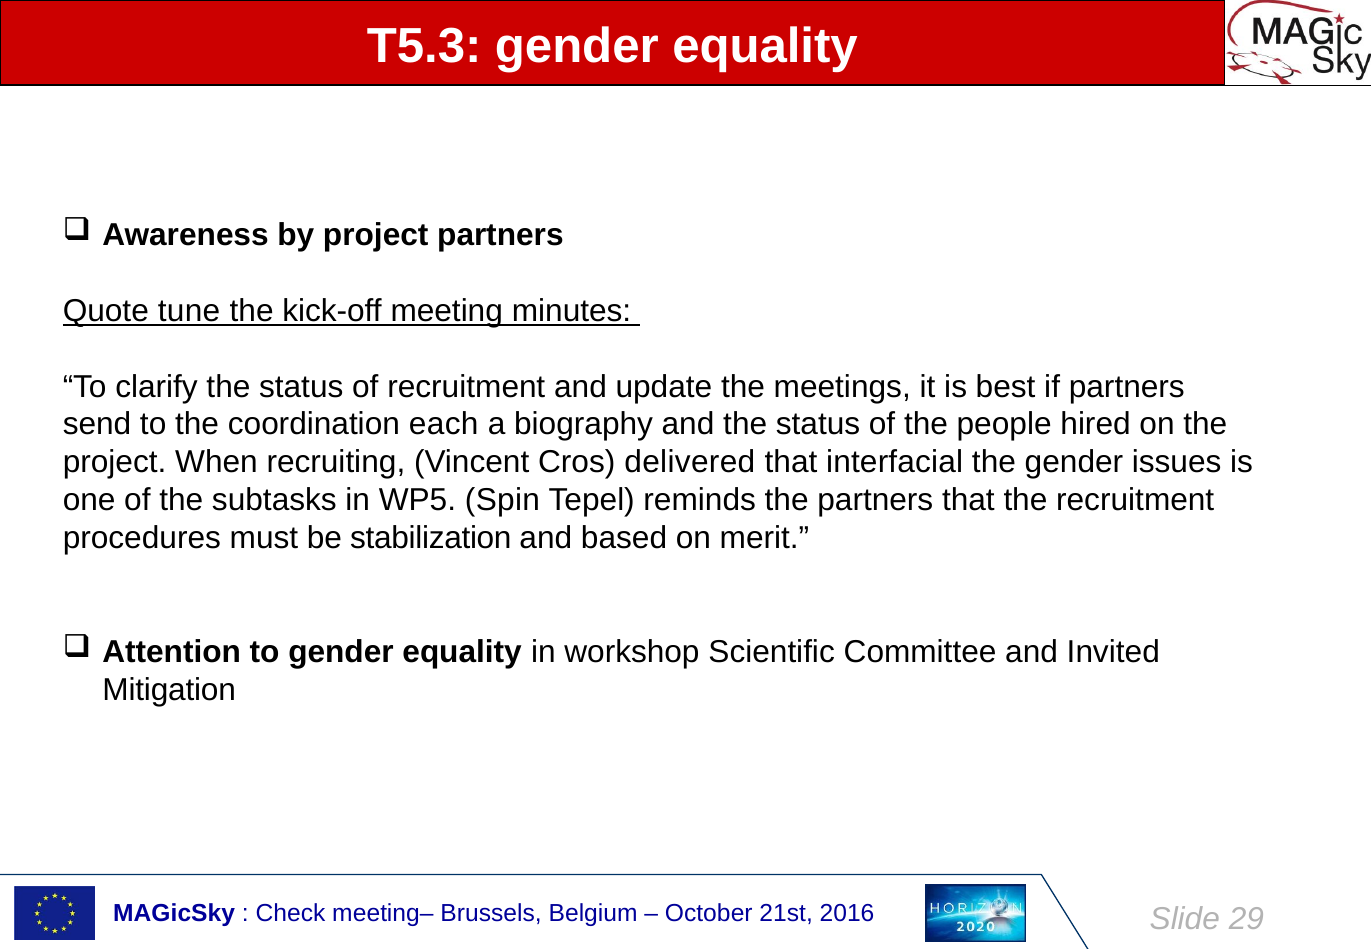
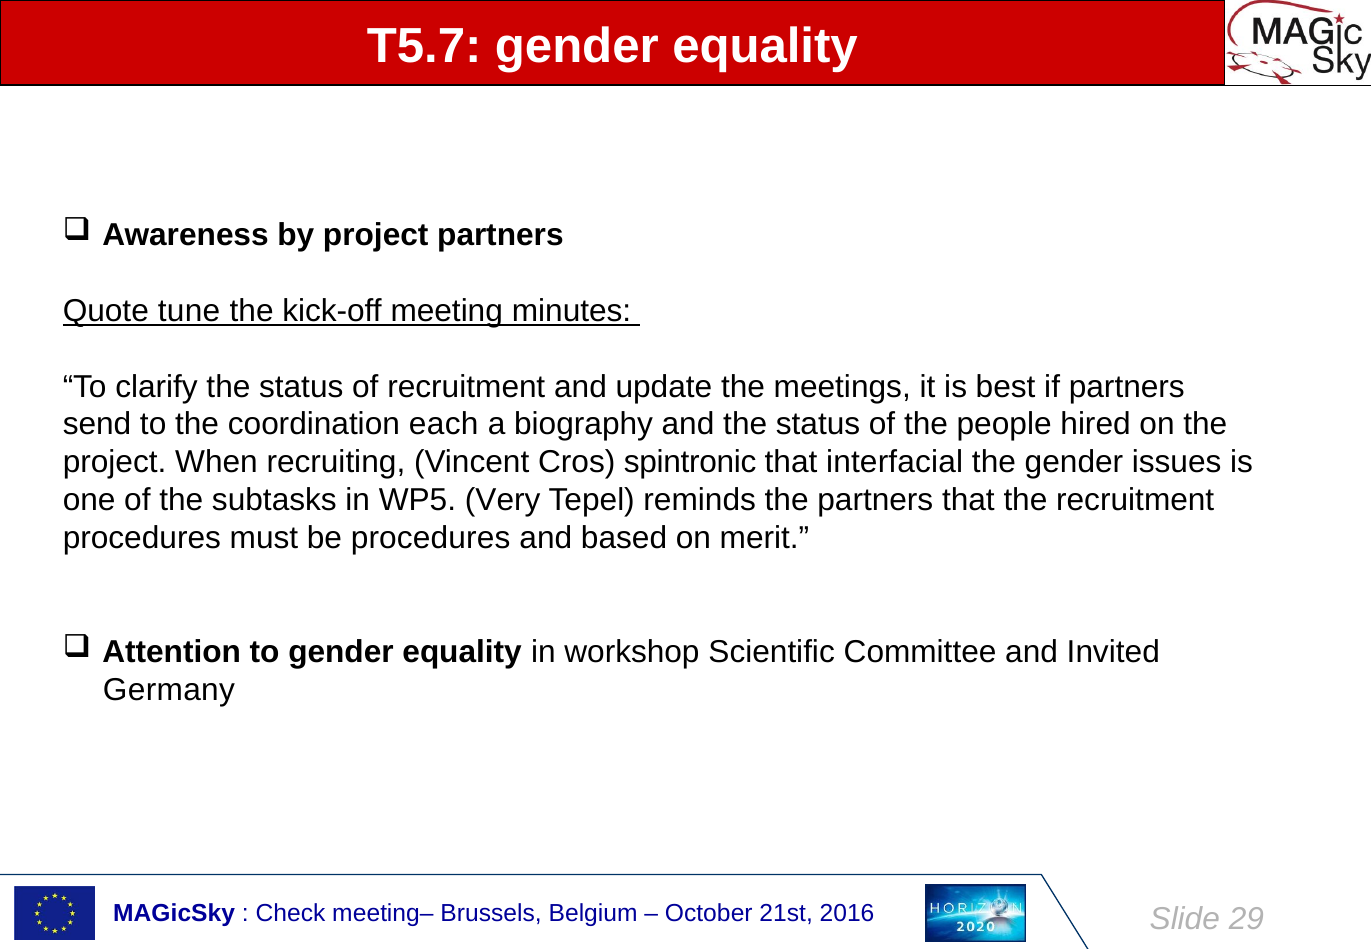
T5.3: T5.3 -> T5.7 (424, 46)
delivered: delivered -> spintronic (690, 463)
Spin: Spin -> Very (503, 500)
be stabilization: stabilization -> procedures (431, 538)
Mitigation: Mitigation -> Germany (169, 690)
